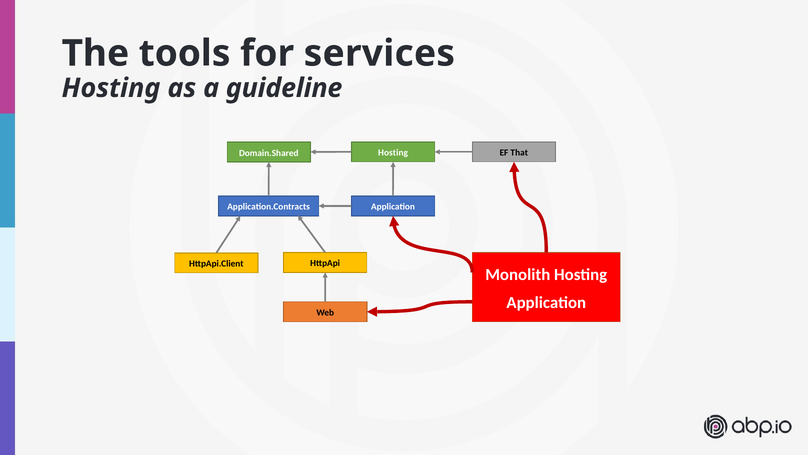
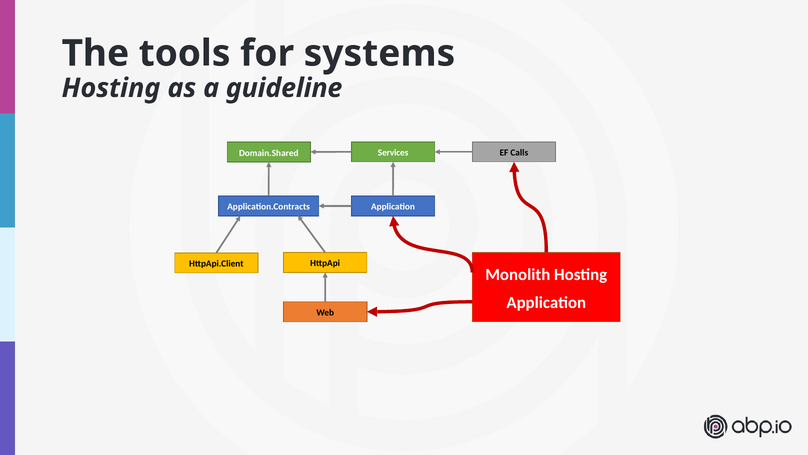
services: services -> systems (379, 53)
Domain.Shared Hosting: Hosting -> Services (393, 153)
That: That -> Calls (519, 153)
